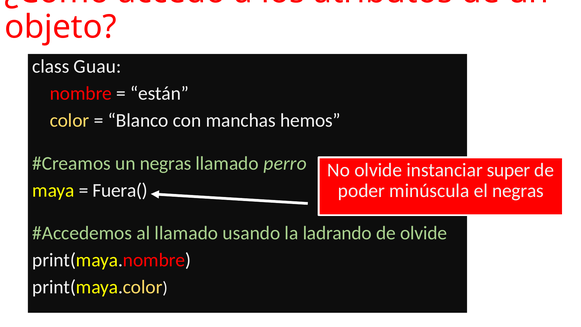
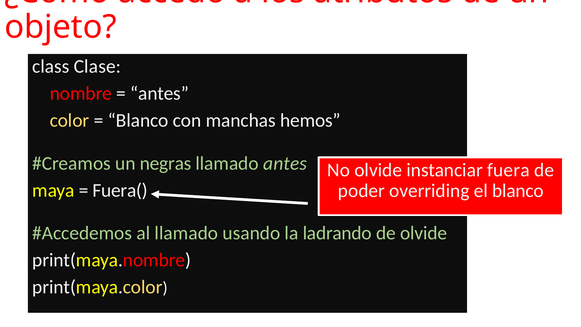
Guau: Guau -> Clase (97, 66)
están: están -> antes (160, 93)
llamado perro: perro -> antes (285, 163)
super: super -> fuera (508, 170)
minúscula: minúscula -> overriding (429, 191)
el negras: negras -> blanco (518, 191)
